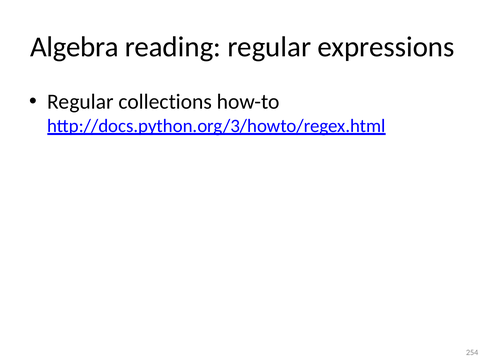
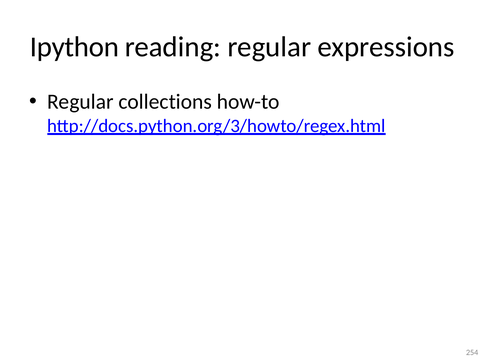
Algebra: Algebra -> Ipython (74, 47)
